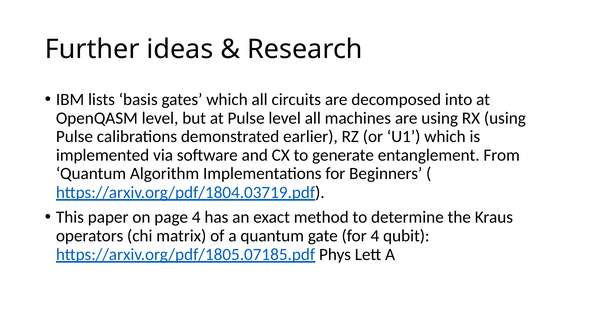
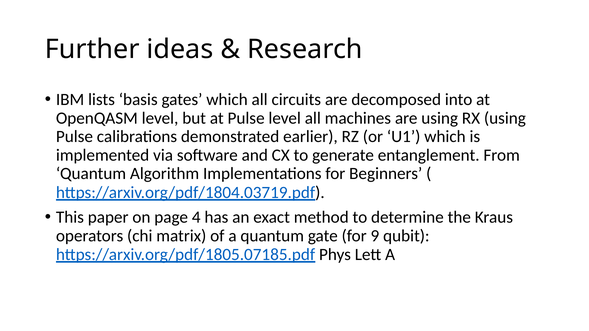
for 4: 4 -> 9 (375, 236)
